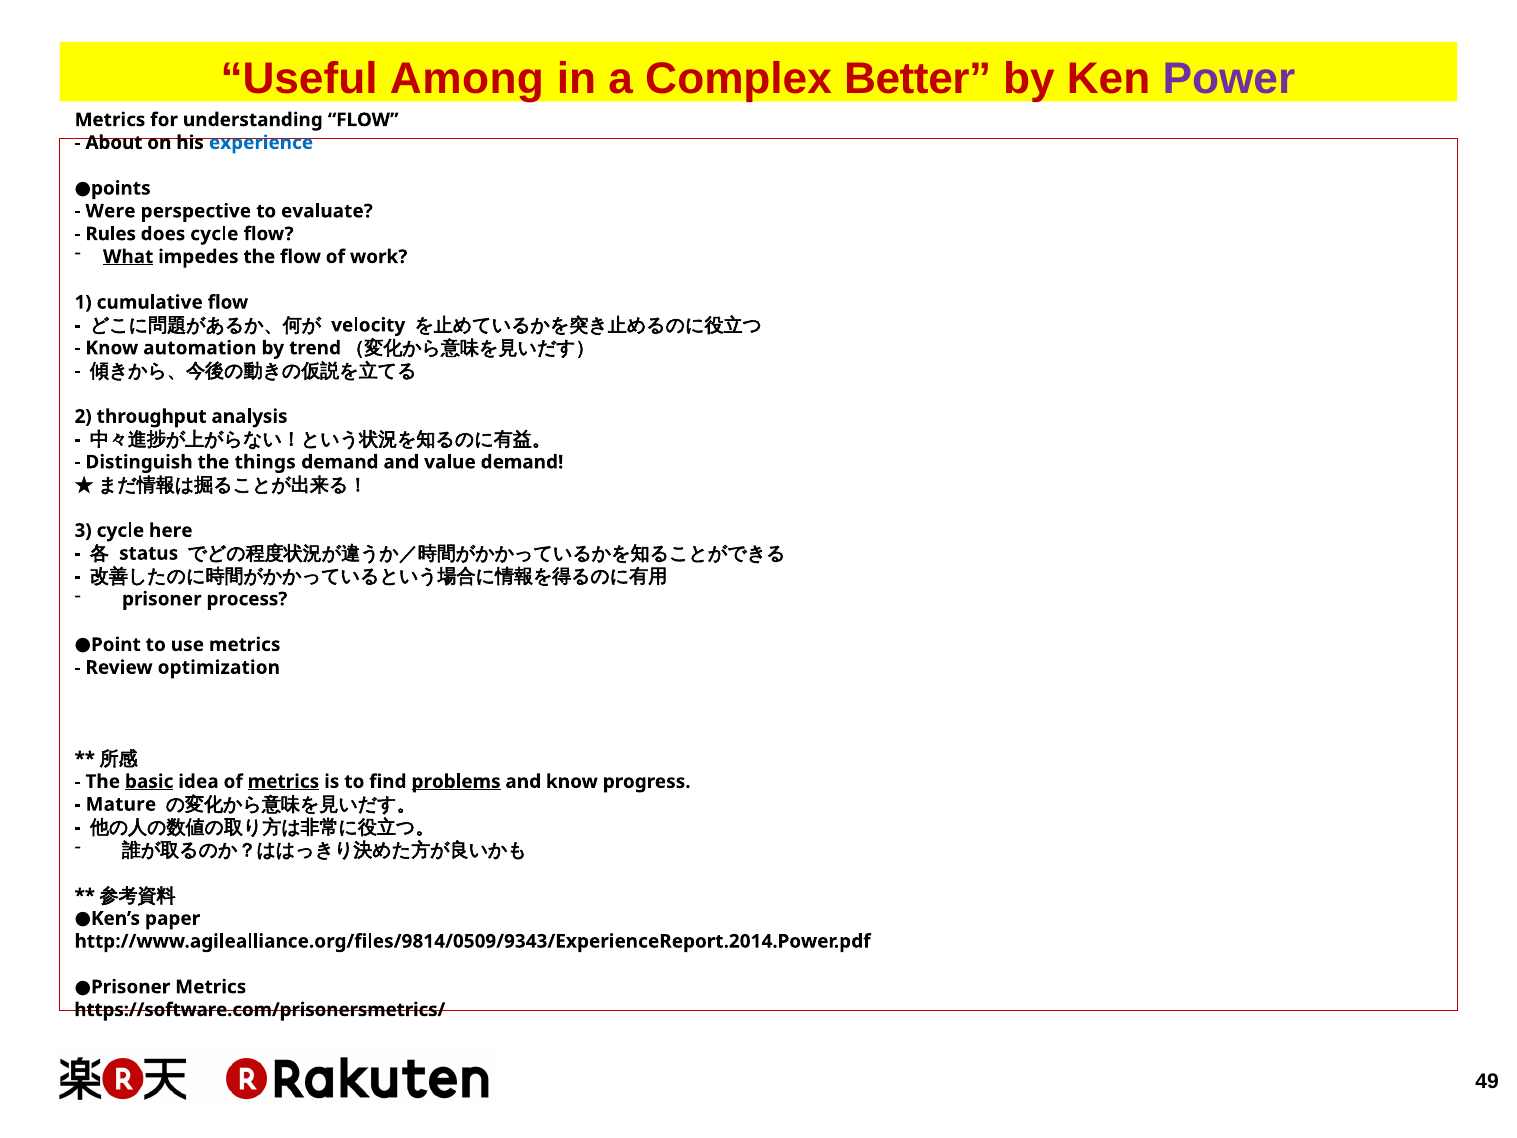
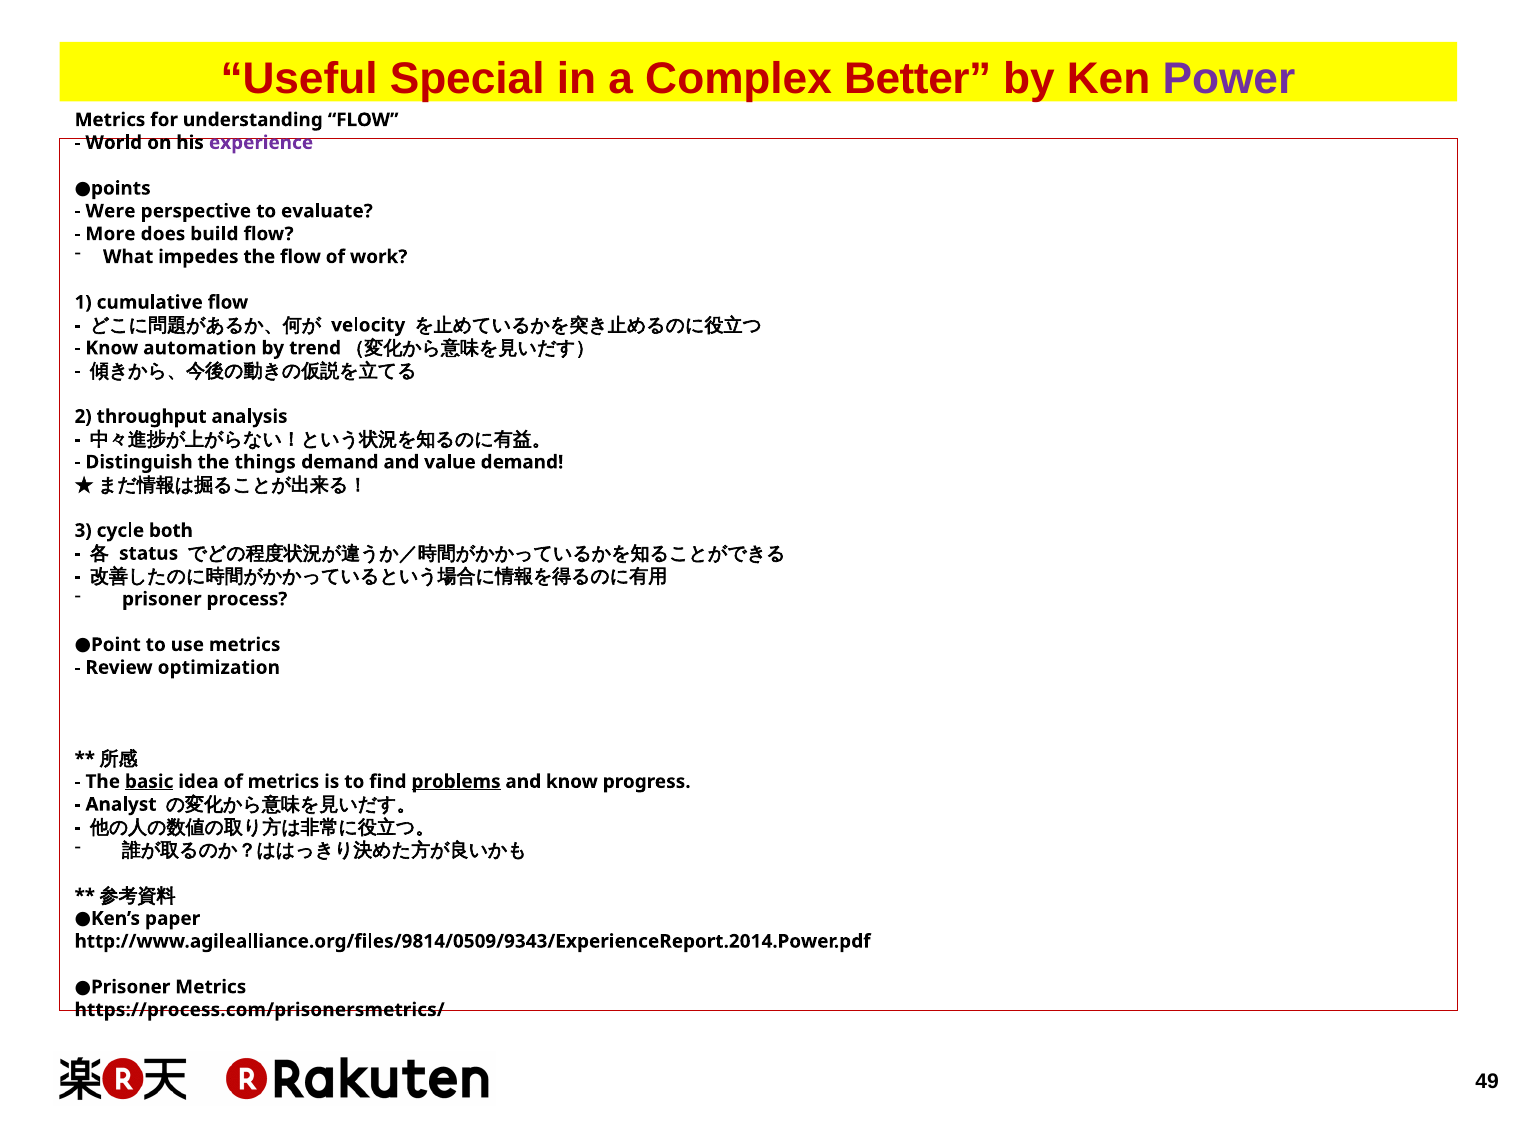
Among: Among -> Special (467, 79)
About: About -> World (114, 143)
experience colour: blue -> purple (261, 143)
Rules: Rules -> More (111, 234)
does cycle: cycle -> build (214, 234)
What underline: present -> none (128, 257)
here: here -> both (171, 530)
metrics underline: present -> none (283, 781)
Mature: Mature -> Analyst (121, 804)
https://software.com/prisonersmetrics/: https://software.com/prisonersmetrics/ -> https://process.com/prisonersmetrics/ (260, 1010)
